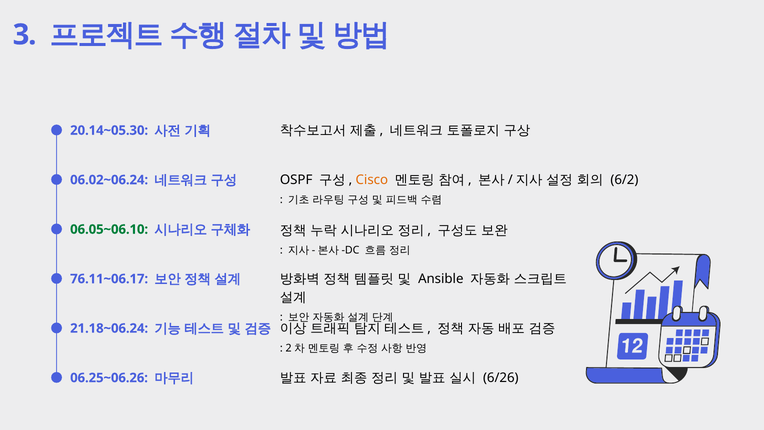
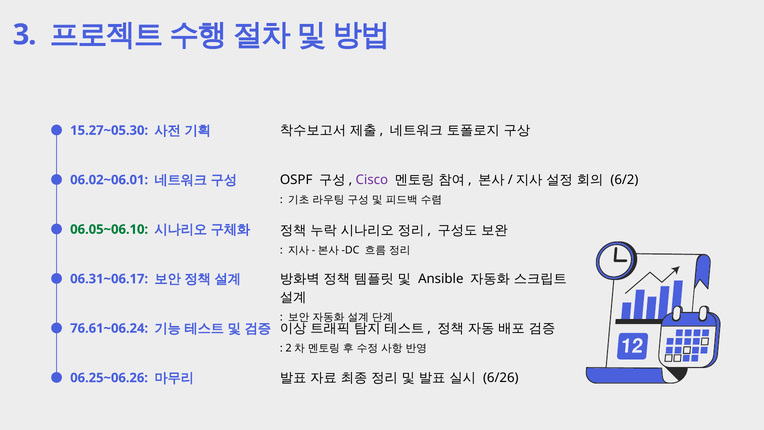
20.14~05.30: 20.14~05.30 -> 15.27~05.30 (109, 130)
06.02~06.24: 06.02~06.24 -> 06.02~06.01 (109, 180)
Cisco colour: orange -> purple (372, 180)
76.11~06.17: 76.11~06.17 -> 06.31~06.17 (109, 279)
21.18~06.24: 21.18~06.24 -> 76.61~06.24 (109, 328)
